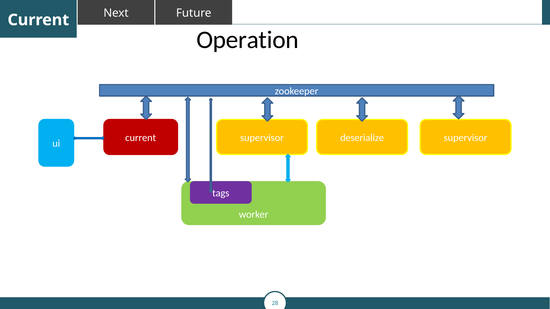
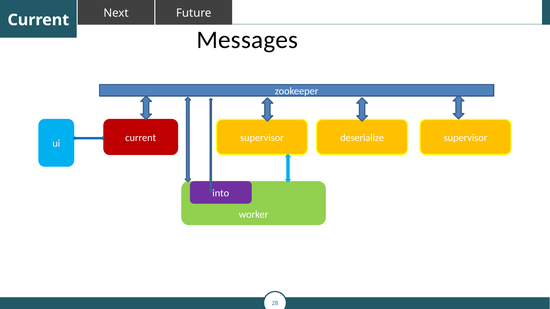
Operation: Operation -> Messages (247, 40)
tags: tags -> into (221, 193)
